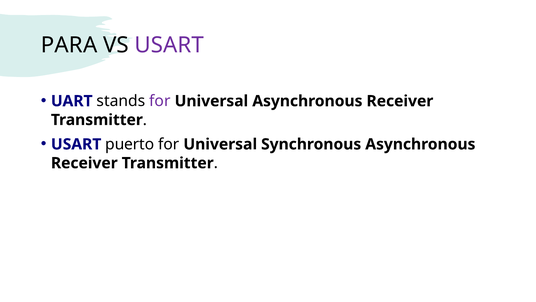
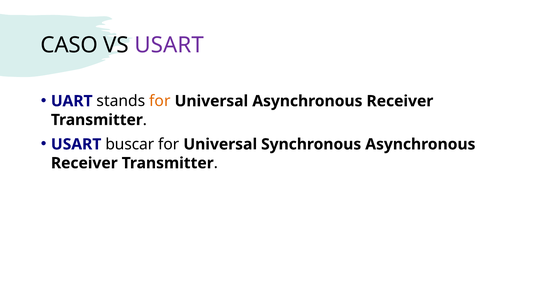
PARA: PARA -> CASO (69, 45)
for colour: purple -> orange (160, 101)
puerto: puerto -> buscar (130, 144)
